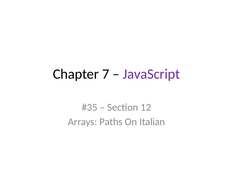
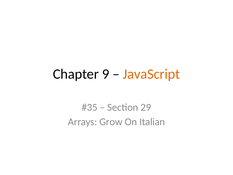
7: 7 -> 9 (106, 74)
JavaScript colour: purple -> orange (151, 74)
12: 12 -> 29 (146, 107)
Paths: Paths -> Grow (111, 122)
